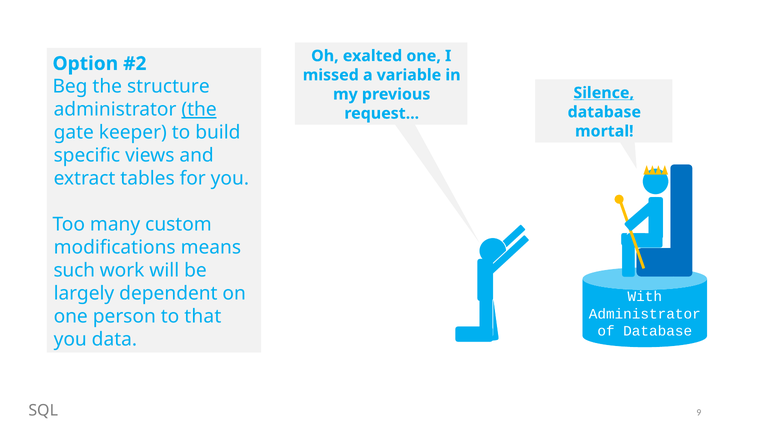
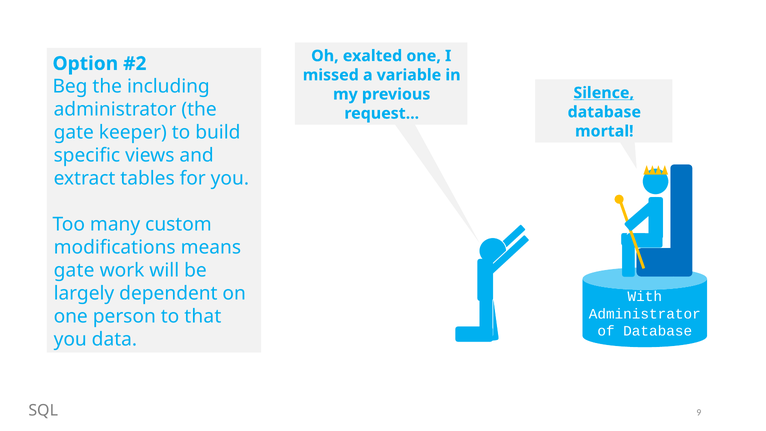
structure: structure -> including (168, 87)
the underline: present -> none (199, 110)
such: such -> gate (74, 270)
